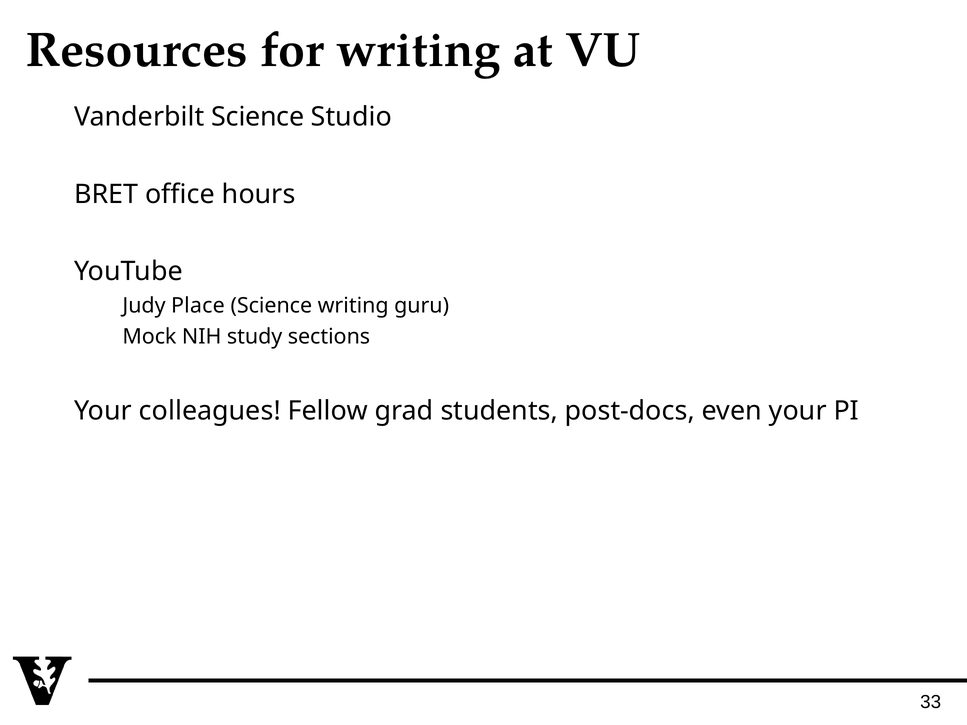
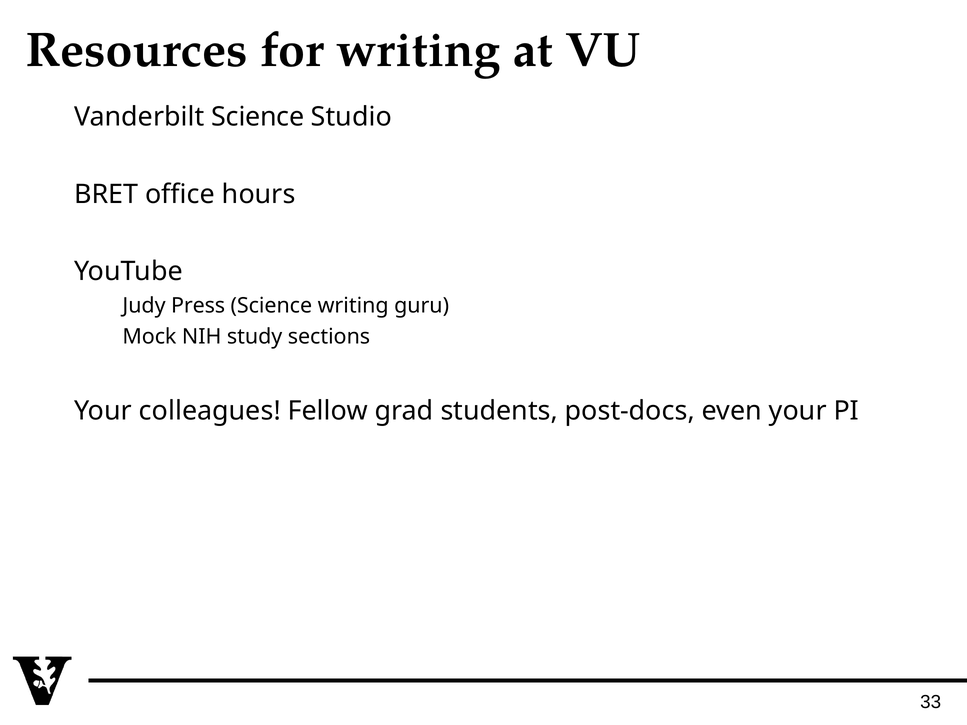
Place: Place -> Press (198, 306)
